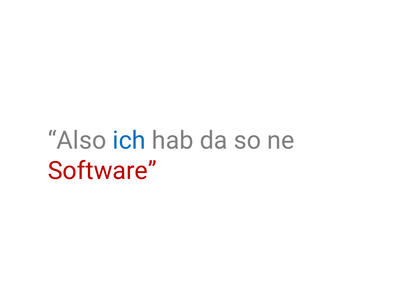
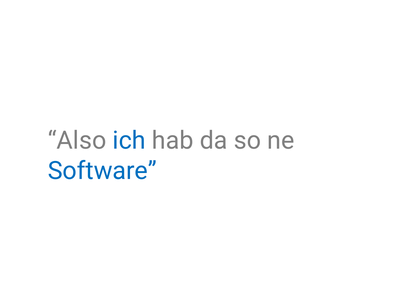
Software colour: red -> blue (102, 171)
